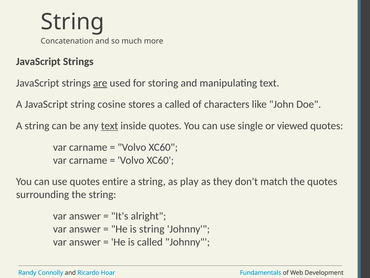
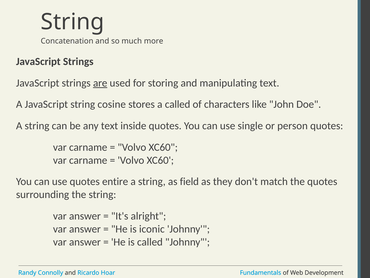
text underline: present -> none (110, 126)
viewed: viewed -> person (293, 126)
play: play -> field (189, 181)
is string: string -> iconic (152, 229)
